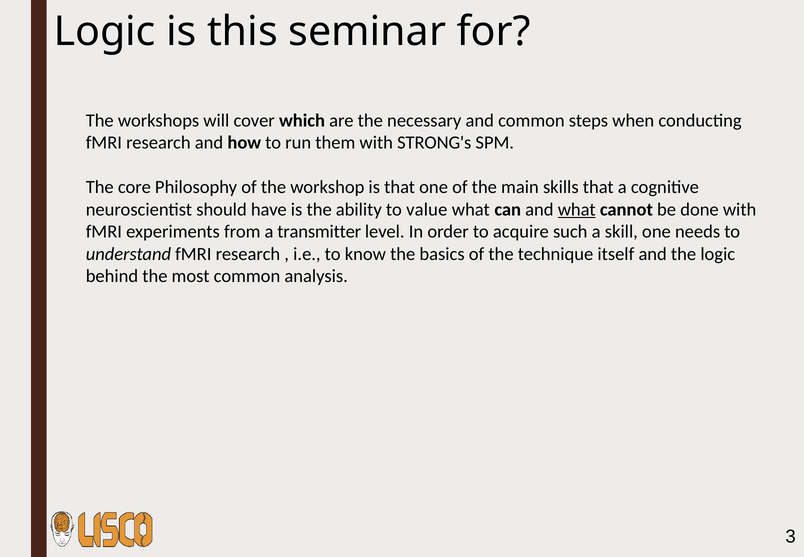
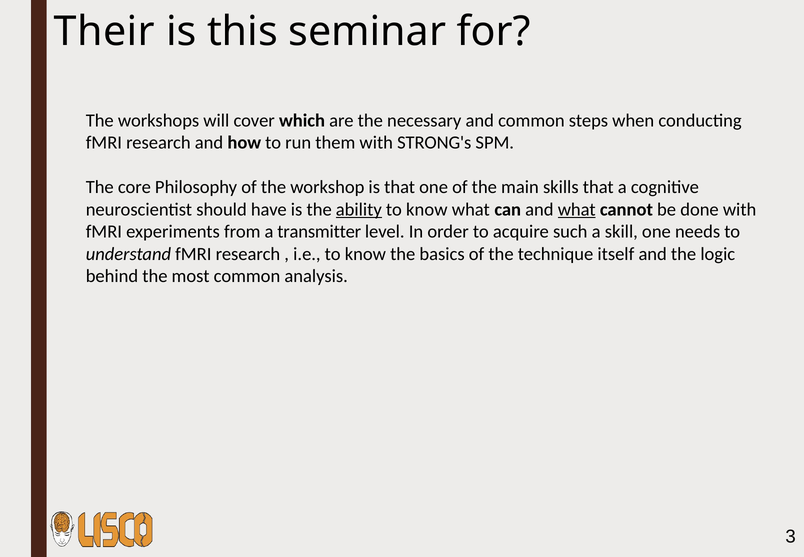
Logic: Logic -> Their (104, 32)
ability underline: none -> present (359, 209)
value: value -> know (427, 209)
